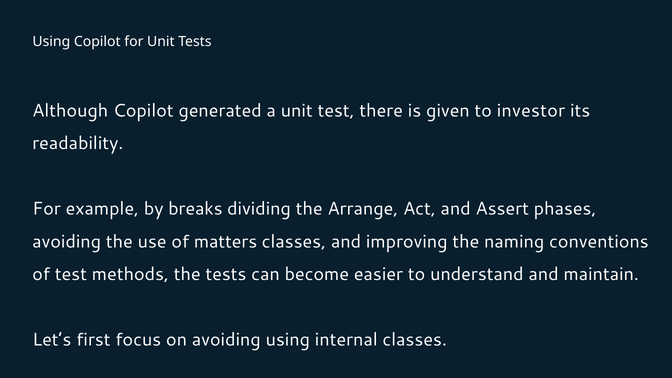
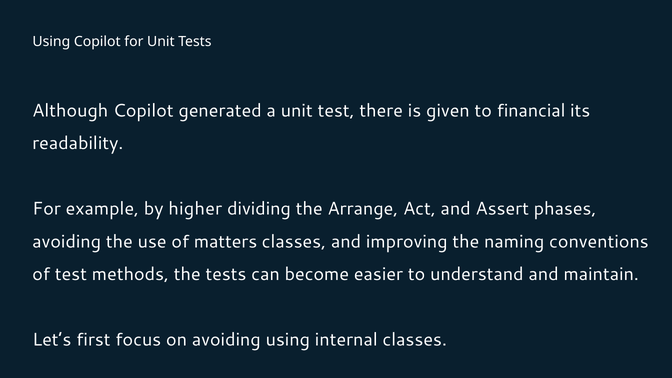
investor: investor -> financial (531, 111)
breaks: breaks -> higher (195, 209)
